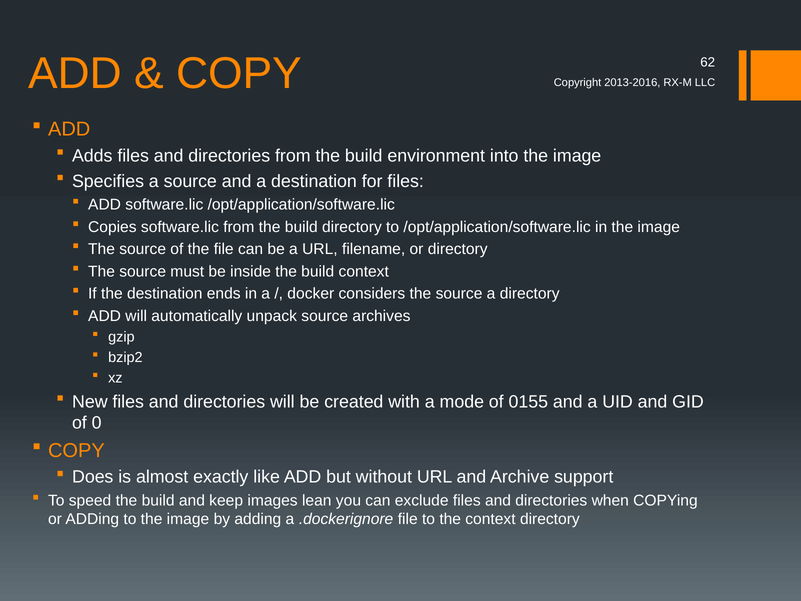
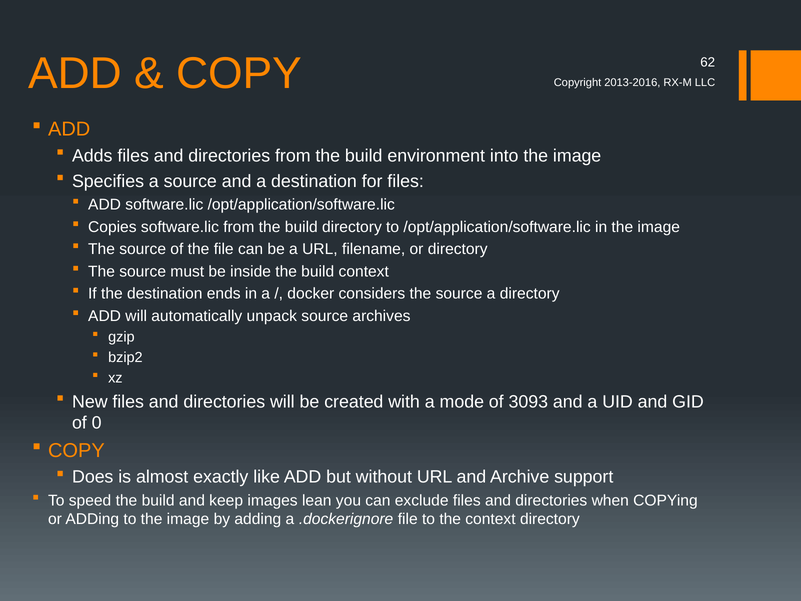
0155: 0155 -> 3093 (528, 402)
